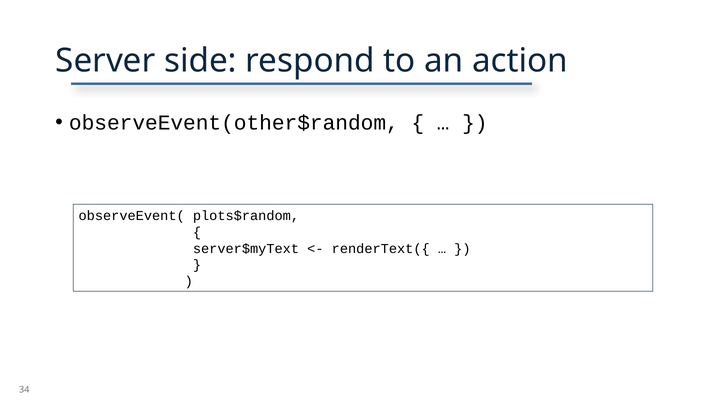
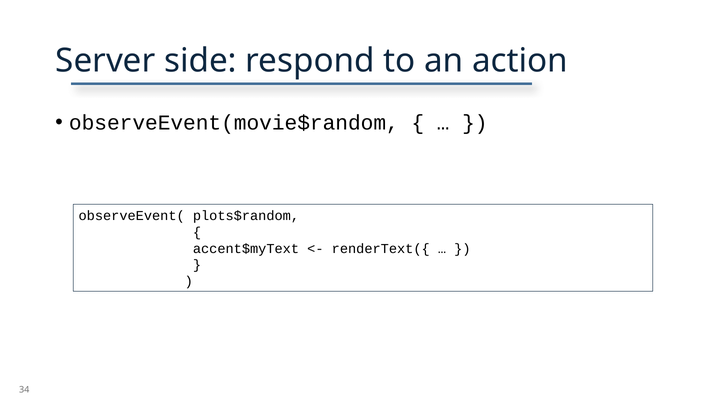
observeEvent(other$random: observeEvent(other$random -> observeEvent(movie$random (234, 123)
server$myText: server$myText -> accent$myText (246, 249)
